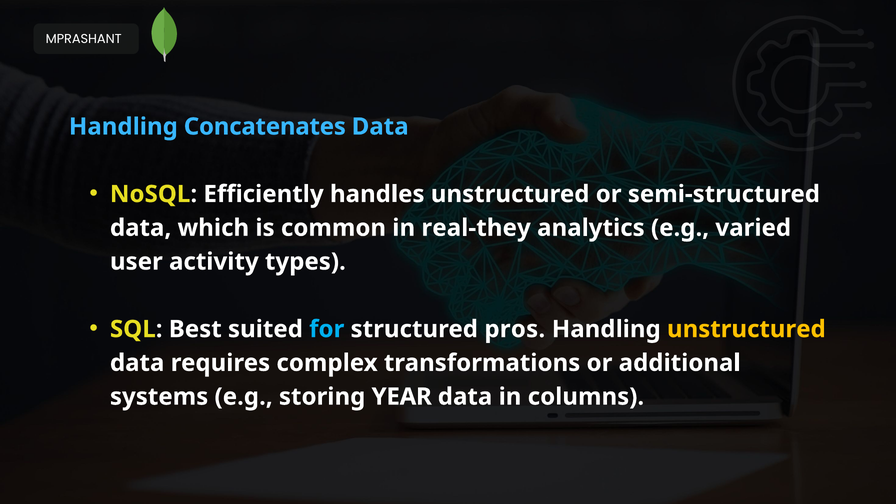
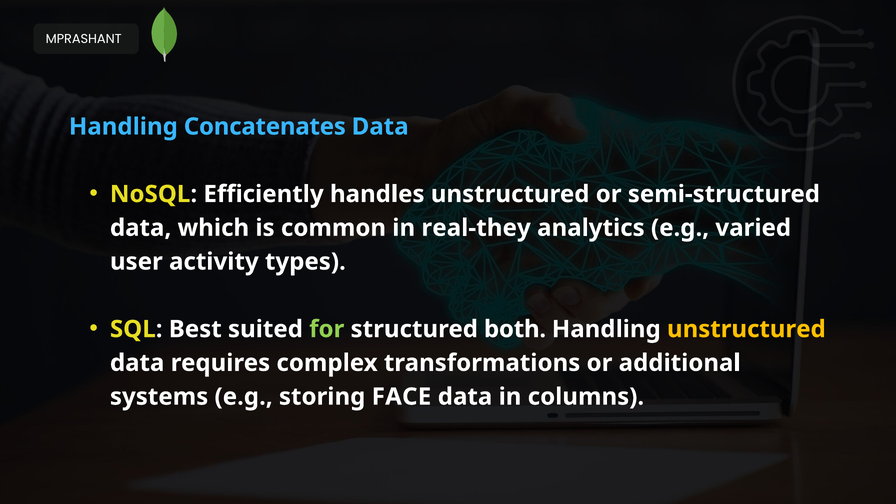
for colour: light blue -> light green (327, 329)
pros: pros -> both (515, 329)
YEAR: YEAR -> FACE (401, 397)
